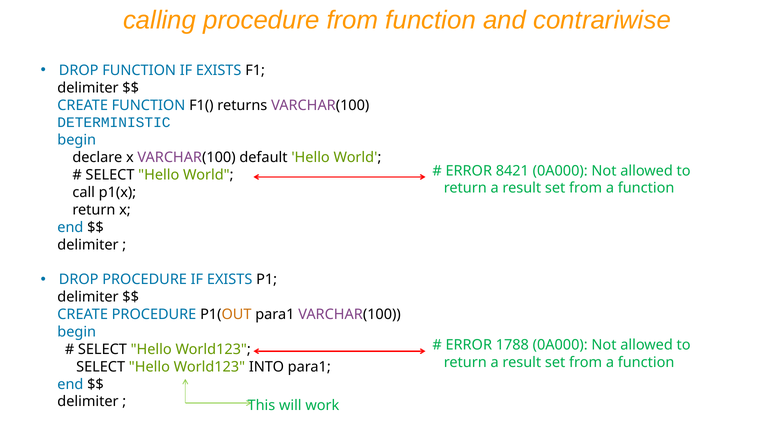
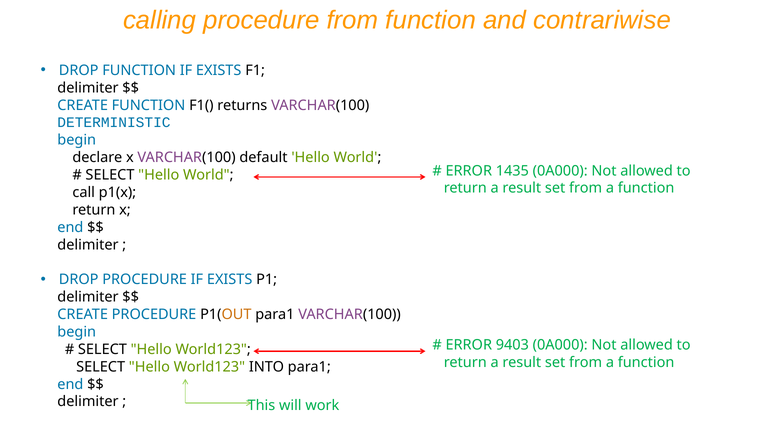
8421: 8421 -> 1435 (512, 171)
1788: 1788 -> 9403 (512, 345)
